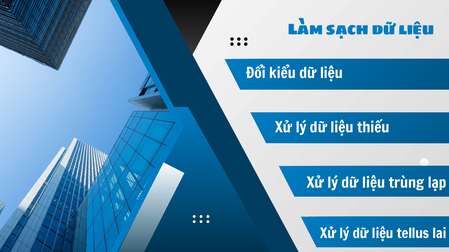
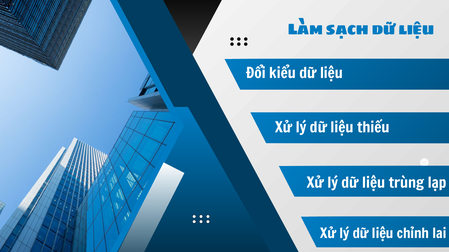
tellus: tellus -> chỉnh (413, 234)
